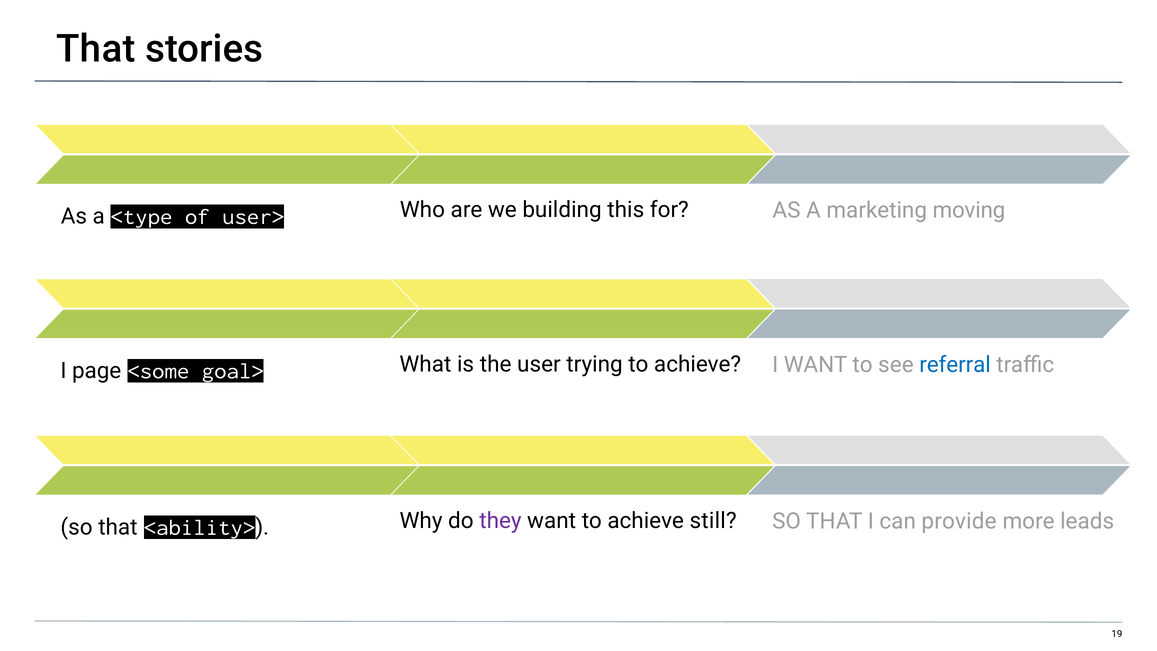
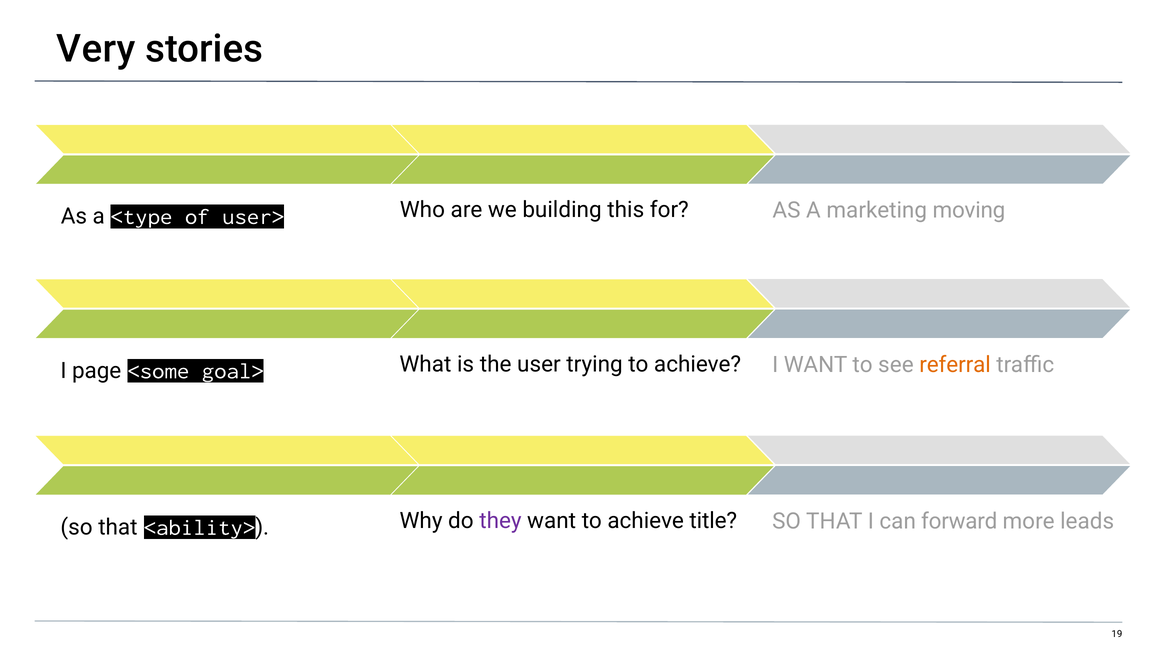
That: That -> Very (96, 49)
referral colour: blue -> orange (955, 365)
still: still -> title (713, 520)
provide: provide -> forward (959, 521)
